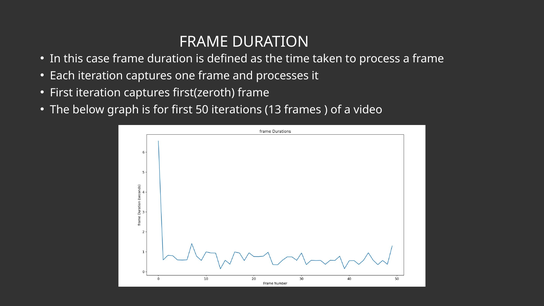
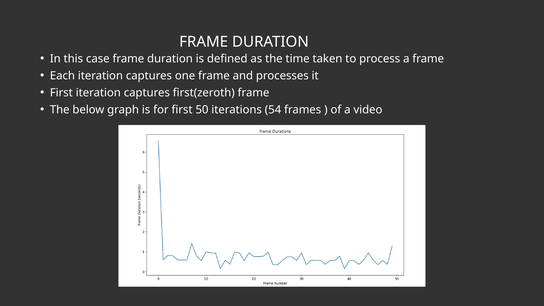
13: 13 -> 54 (273, 110)
